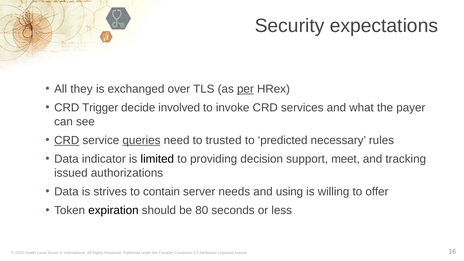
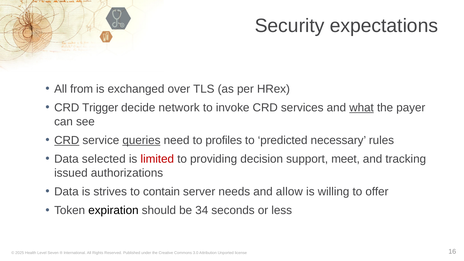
they: they -> from (82, 89)
per underline: present -> none (245, 89)
involved: involved -> network (179, 108)
what underline: none -> present (362, 108)
trusted: trusted -> profiles (224, 140)
indicator: indicator -> selected (104, 159)
limited colour: black -> red (157, 159)
using: using -> allow (289, 192)
80: 80 -> 34 (202, 210)
